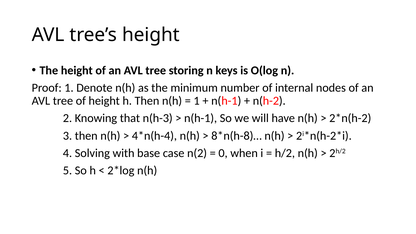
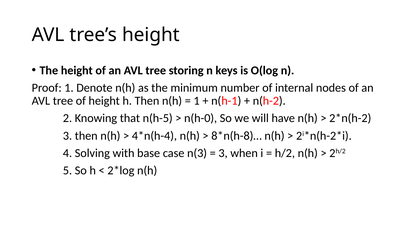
n(h-3: n(h-3 -> n(h-5 (158, 118)
n(h-1: n(h-1 -> n(h-0 (201, 118)
n(2: n(2 -> n(3 (197, 153)
0: 0 -> 3 (223, 153)
